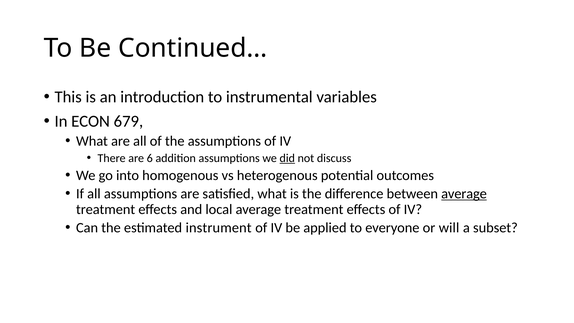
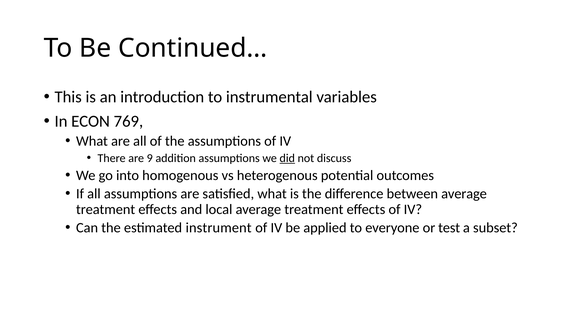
679: 679 -> 769 (128, 121)
6: 6 -> 9 (150, 158)
average underline: present -> none (464, 194)
will: will -> test (449, 228)
